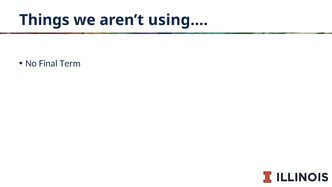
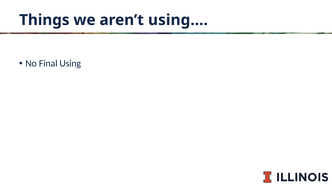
Term: Term -> Using (70, 63)
